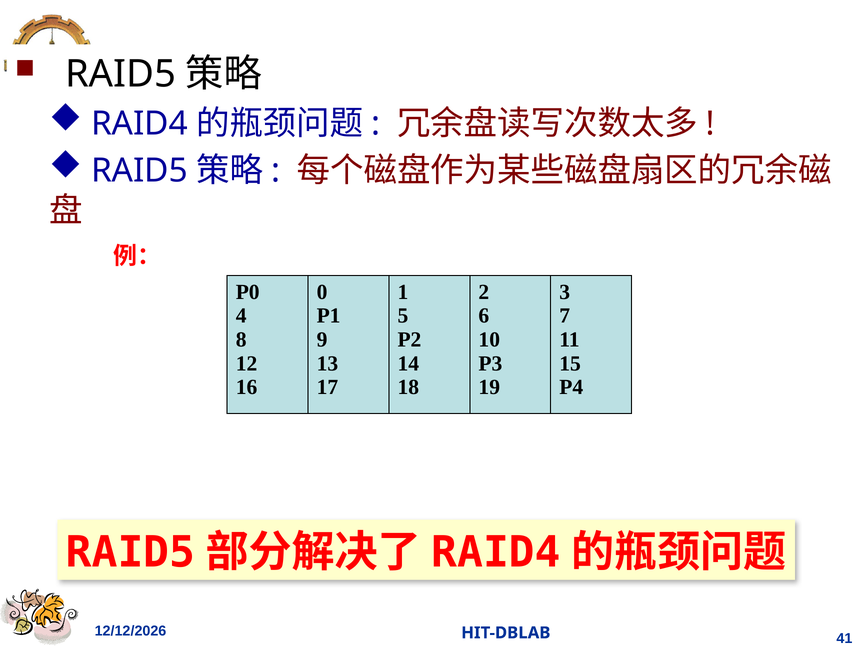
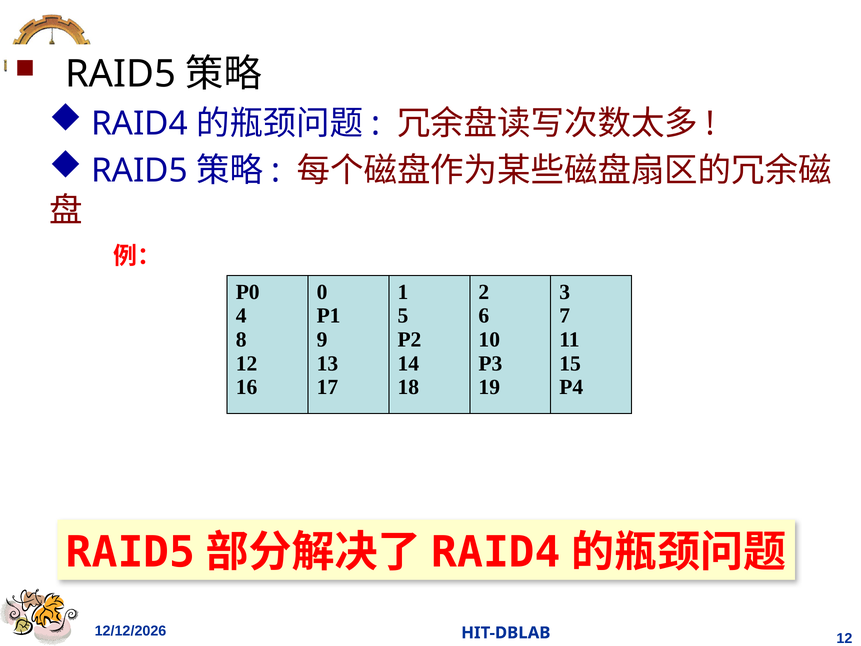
HIT-DBLAB 41: 41 -> 12 (844, 638)
